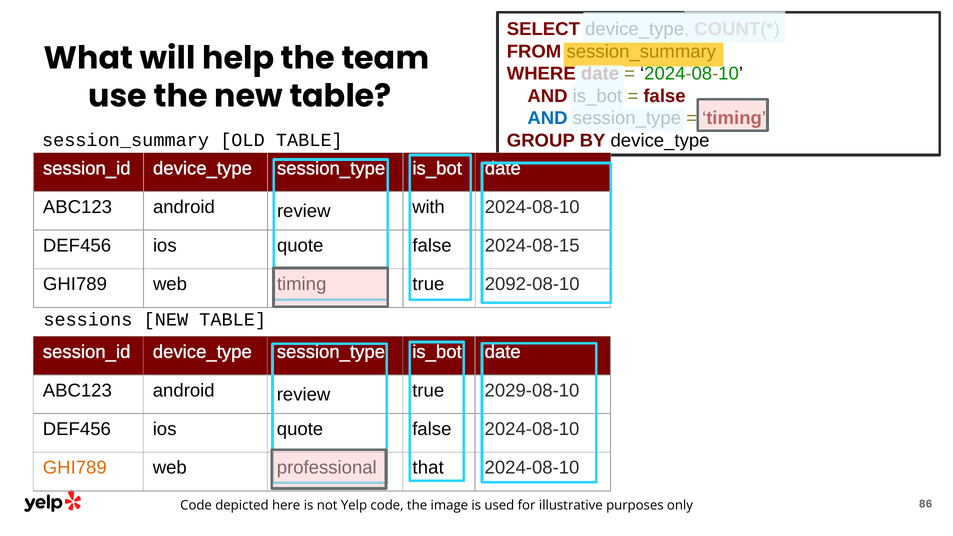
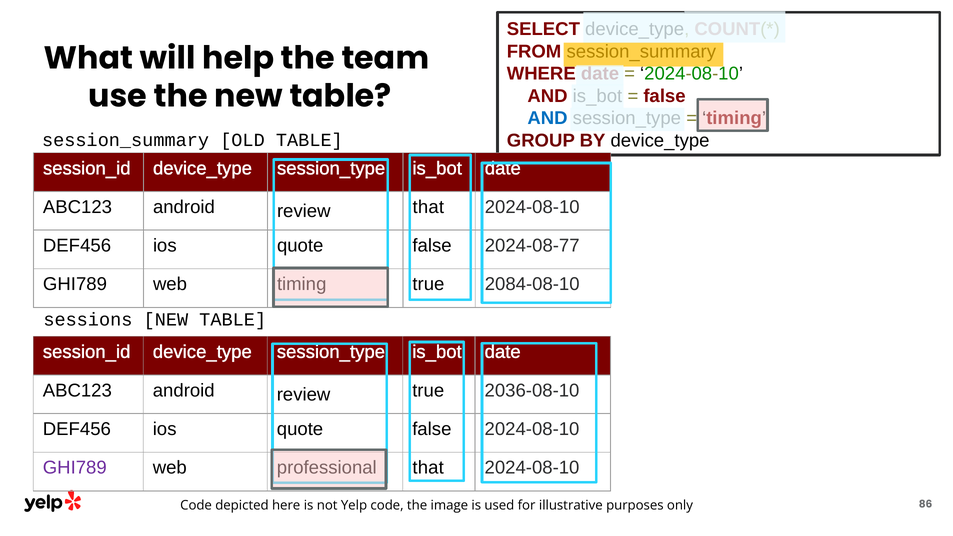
review with: with -> that (428, 207)
2024-08-15: 2024-08-15 -> 2024-08-77 (532, 246)
2092-08-10: 2092-08-10 -> 2084-08-10 (532, 284)
2029-08-10: 2029-08-10 -> 2036-08-10 (532, 390)
GHI789 colour: orange -> purple (75, 468)
